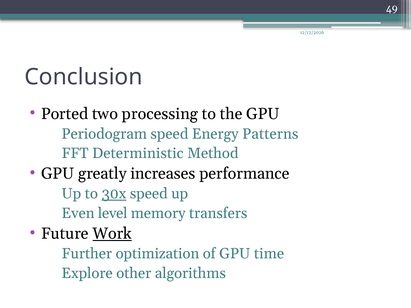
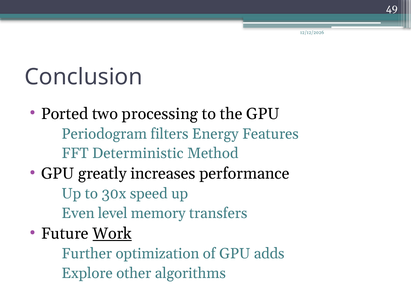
Periodogram speed: speed -> filters (169, 134)
Patterns: Patterns -> Features (270, 134)
30x underline: present -> none (114, 194)
time: time -> adds (269, 254)
